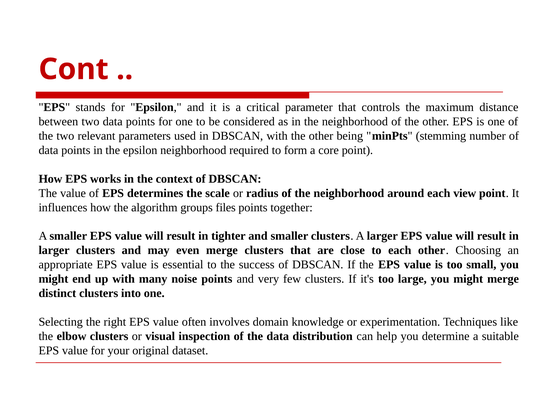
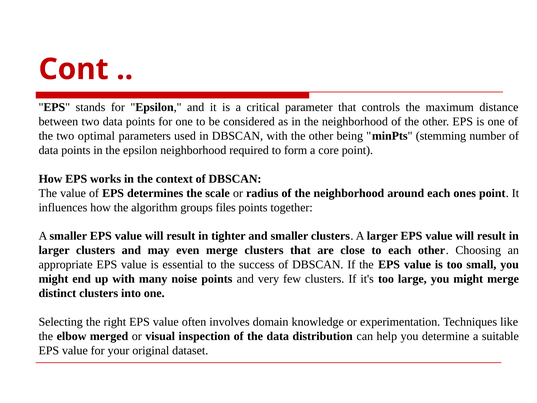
relevant: relevant -> optimal (96, 136)
view: view -> ones (465, 193)
elbow clusters: clusters -> merged (109, 336)
